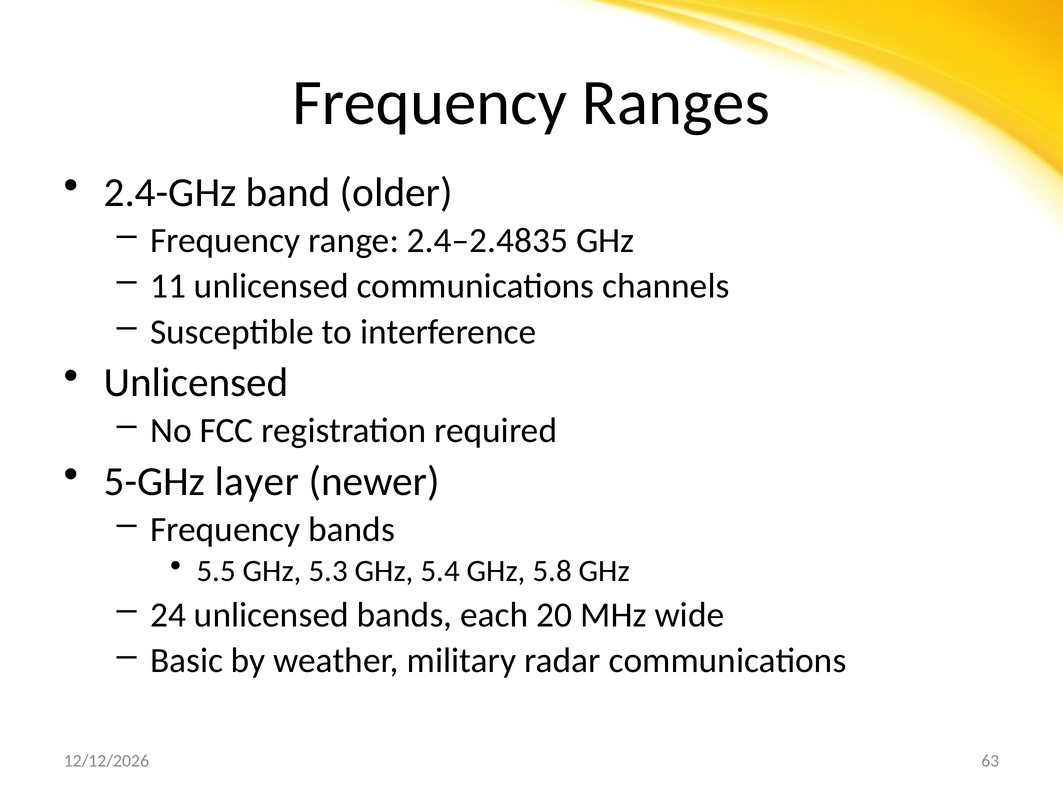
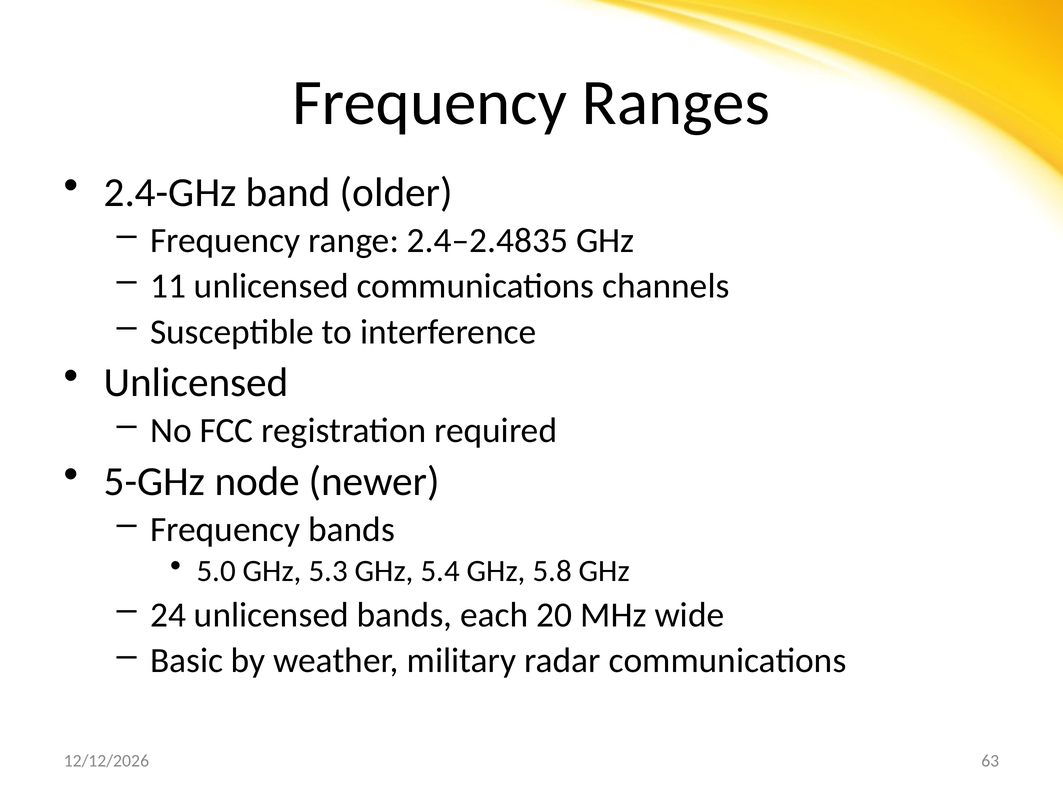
layer: layer -> node (257, 482)
5.5: 5.5 -> 5.0 (216, 571)
